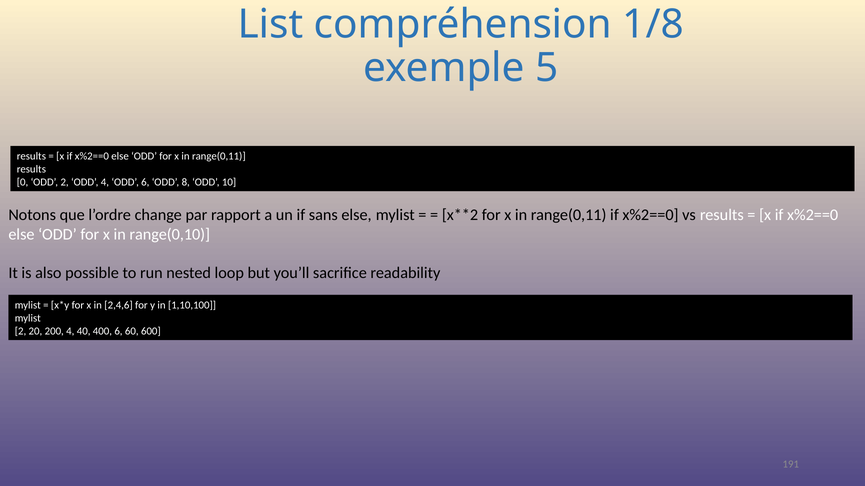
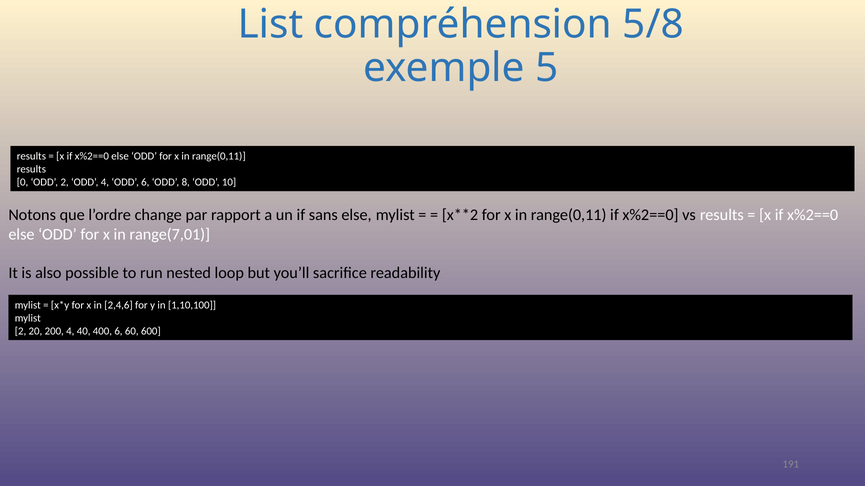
1/8: 1/8 -> 5/8 (653, 24)
range(0,10: range(0,10 -> range(7,01 (170, 235)
